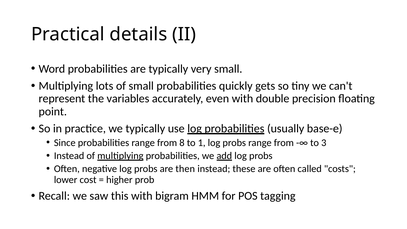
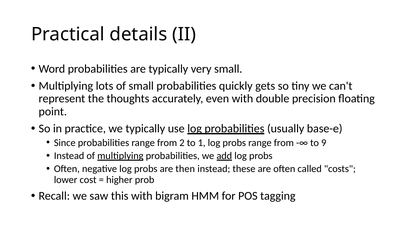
variables: variables -> thoughts (128, 99)
8: 8 -> 2 (182, 143)
3: 3 -> 9 (324, 143)
